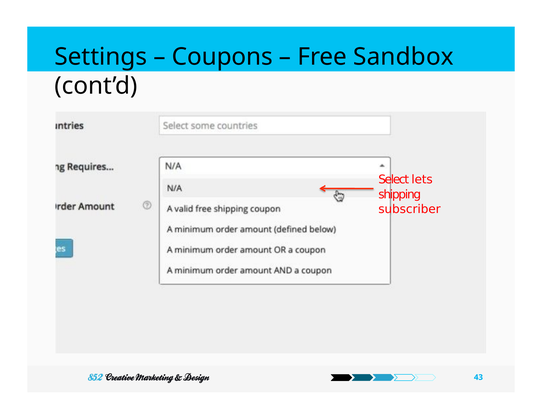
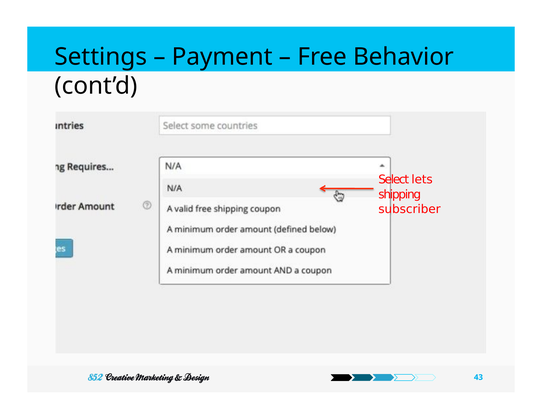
Coupons: Coupons -> Payment (222, 57)
Sandbox: Sandbox -> Behavior (404, 57)
